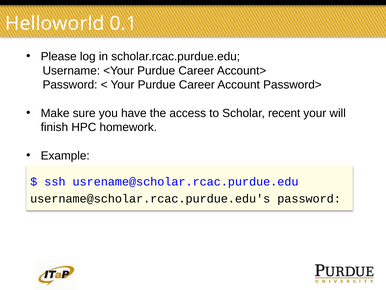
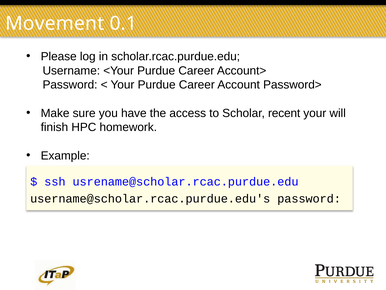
Helloworld: Helloworld -> Movement (55, 23)
